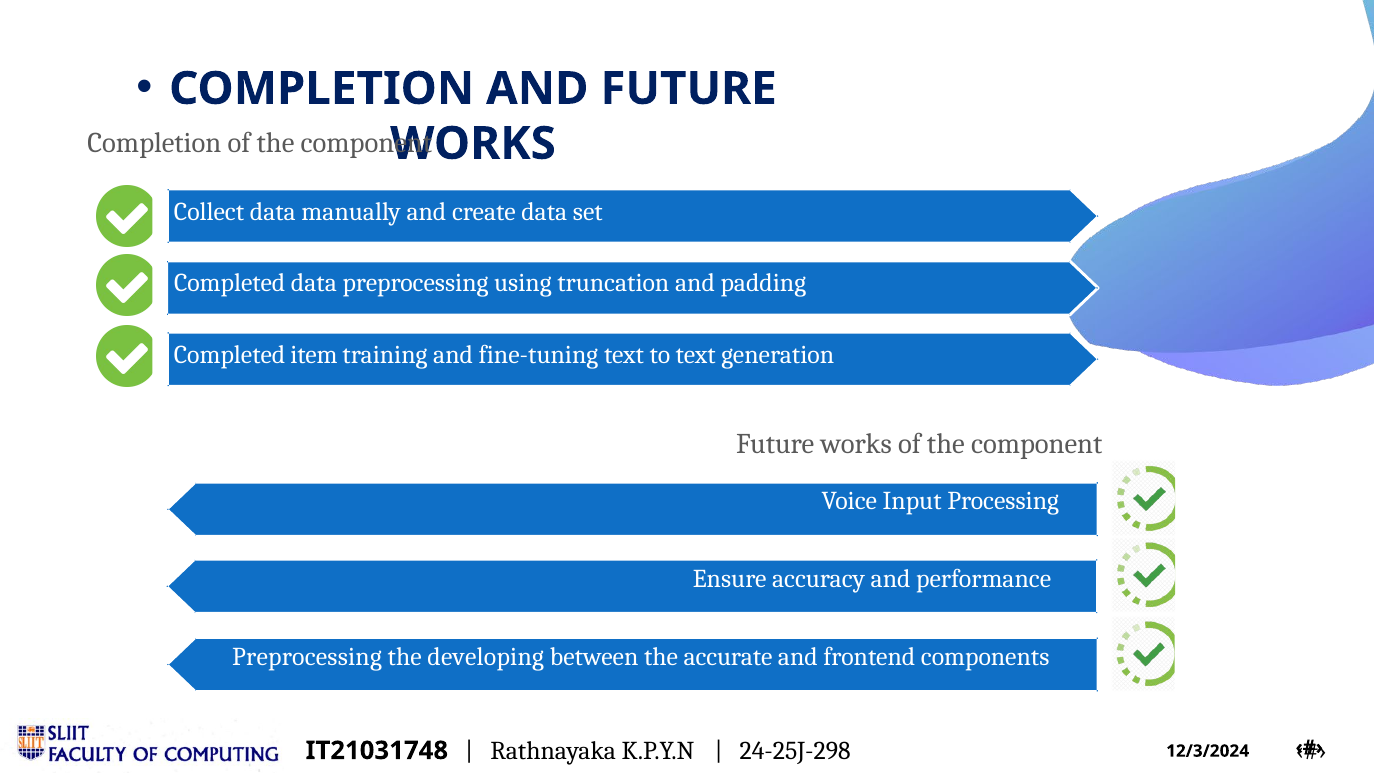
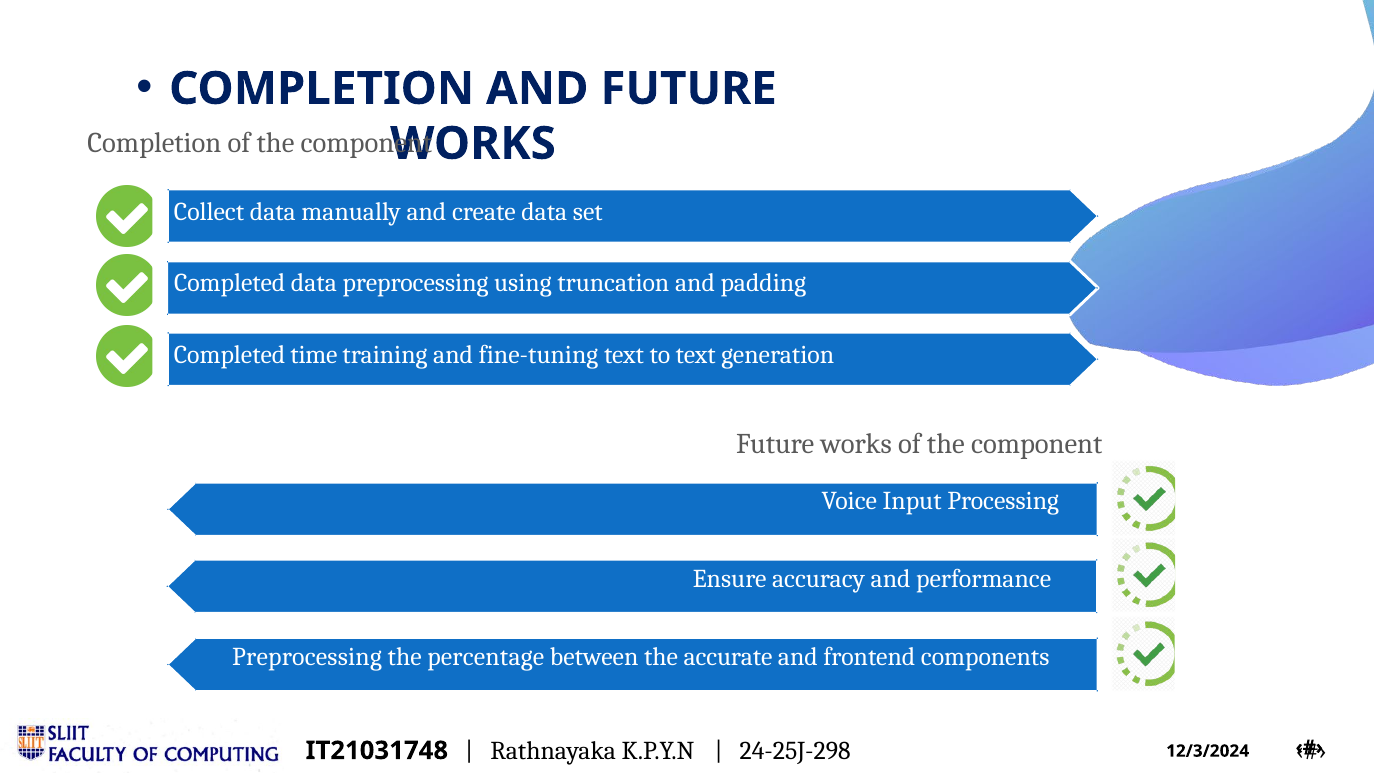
item: item -> time (314, 355)
developing: developing -> percentage (486, 656)
